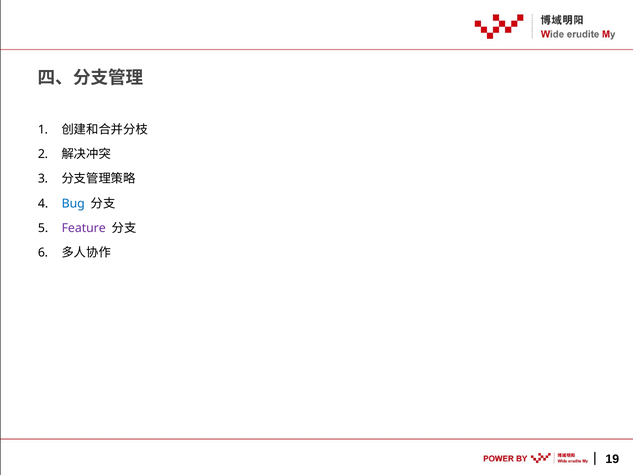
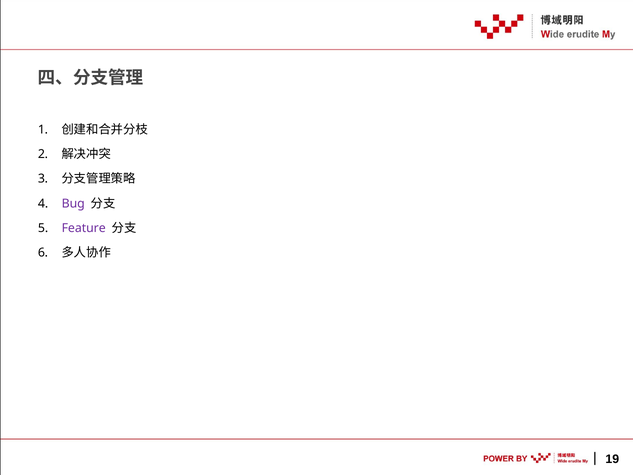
Bug colour: blue -> purple (73, 203)
